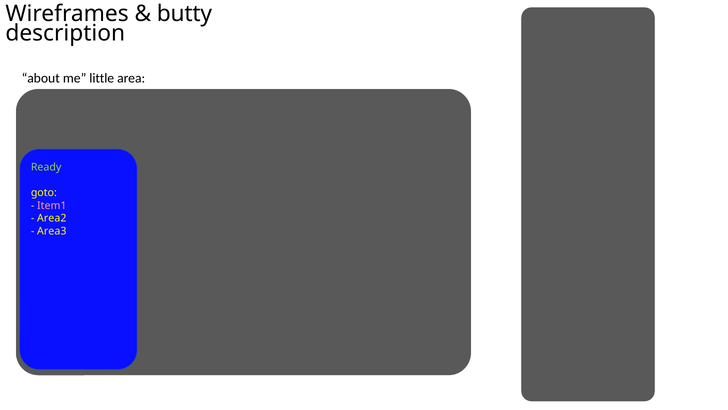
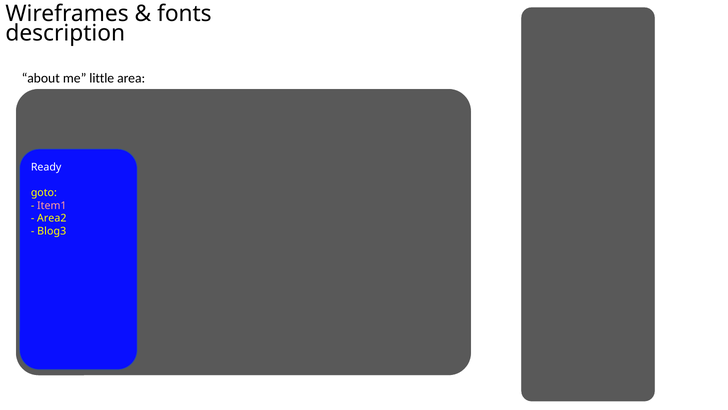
butty: butty -> fonts (184, 14)
Ready colour: light green -> white (46, 167)
Area3: Area3 -> Blog3 (52, 231)
